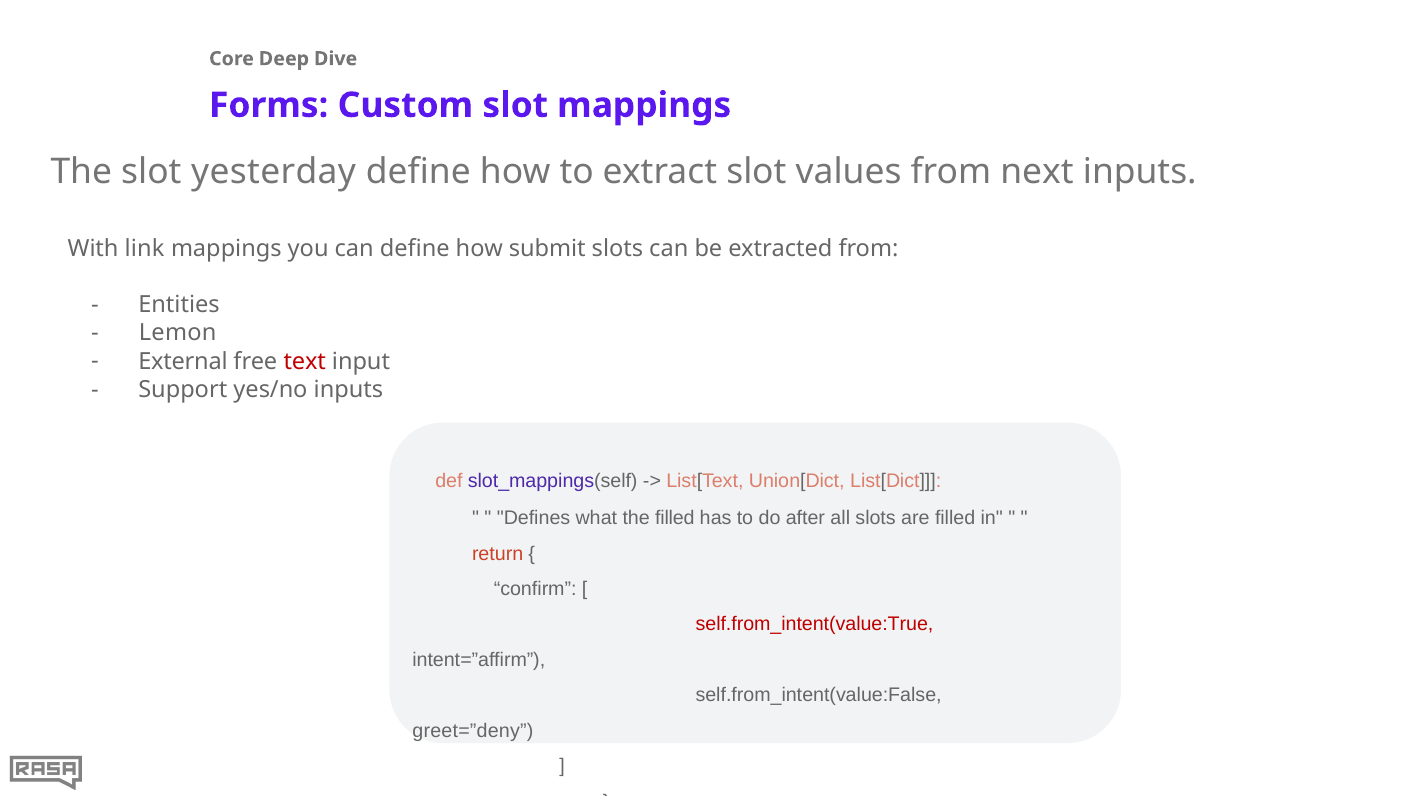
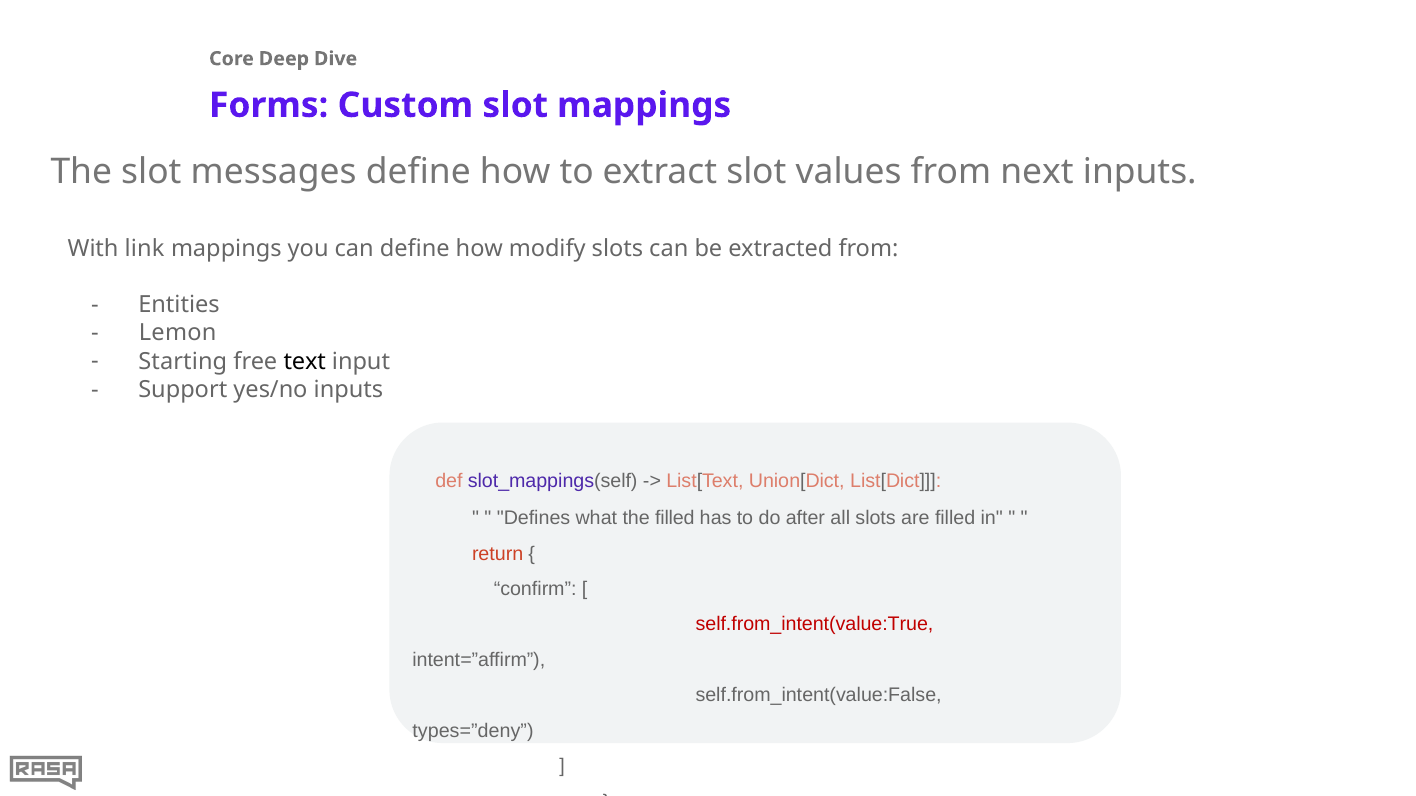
yesterday: yesterday -> messages (274, 172)
submit: submit -> modify (547, 248)
External: External -> Starting (183, 362)
text colour: red -> black (305, 362)
greet=”deny: greet=”deny -> types=”deny (473, 731)
